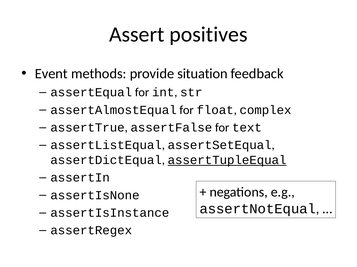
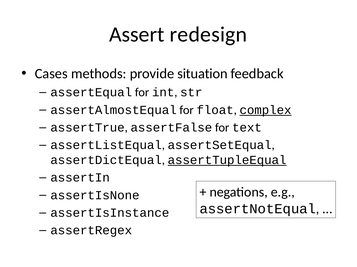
positives: positives -> redesign (208, 35)
Event: Event -> Cases (51, 74)
complex underline: none -> present (266, 110)
